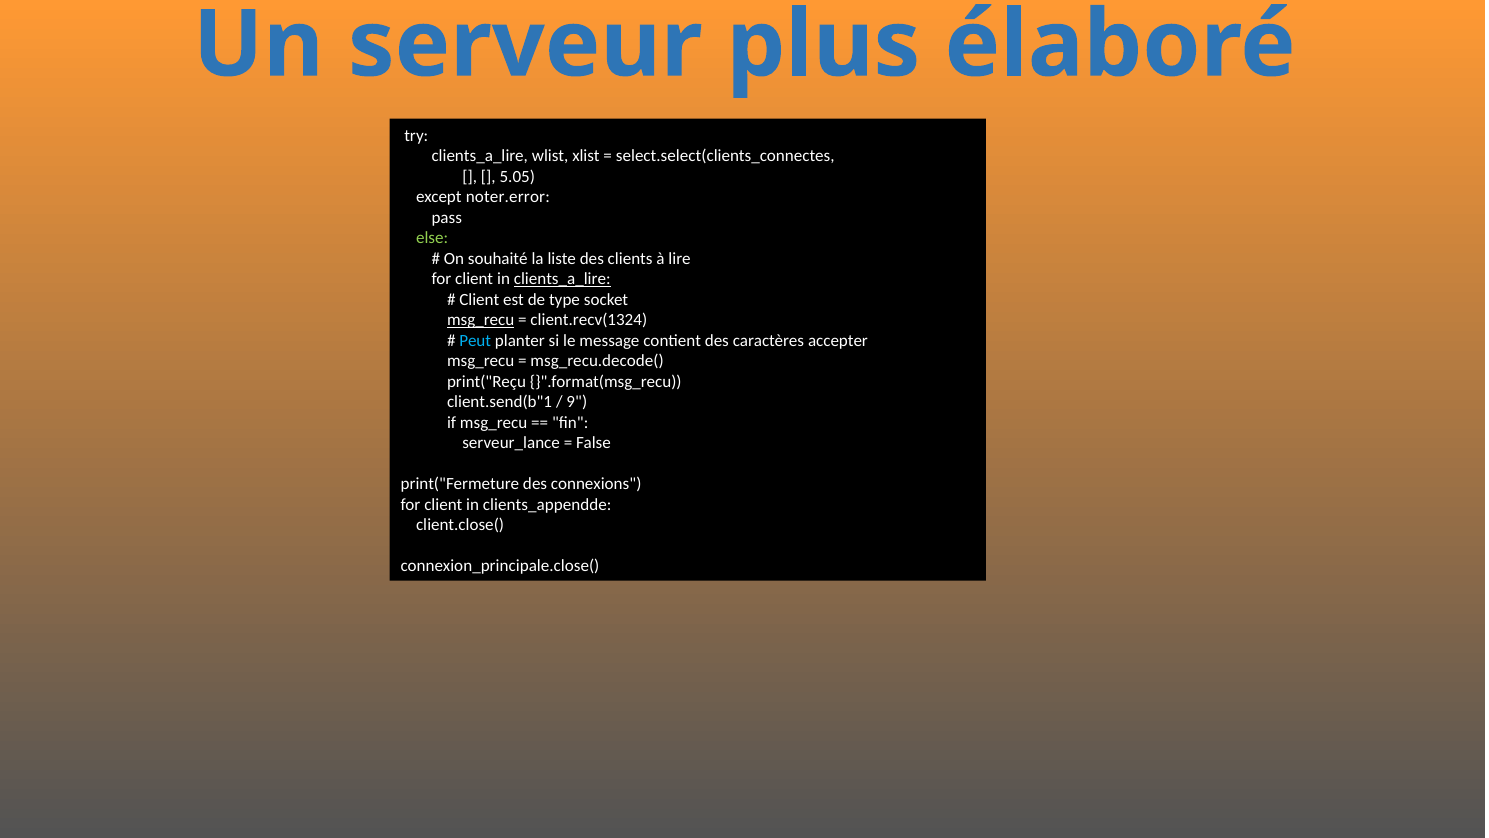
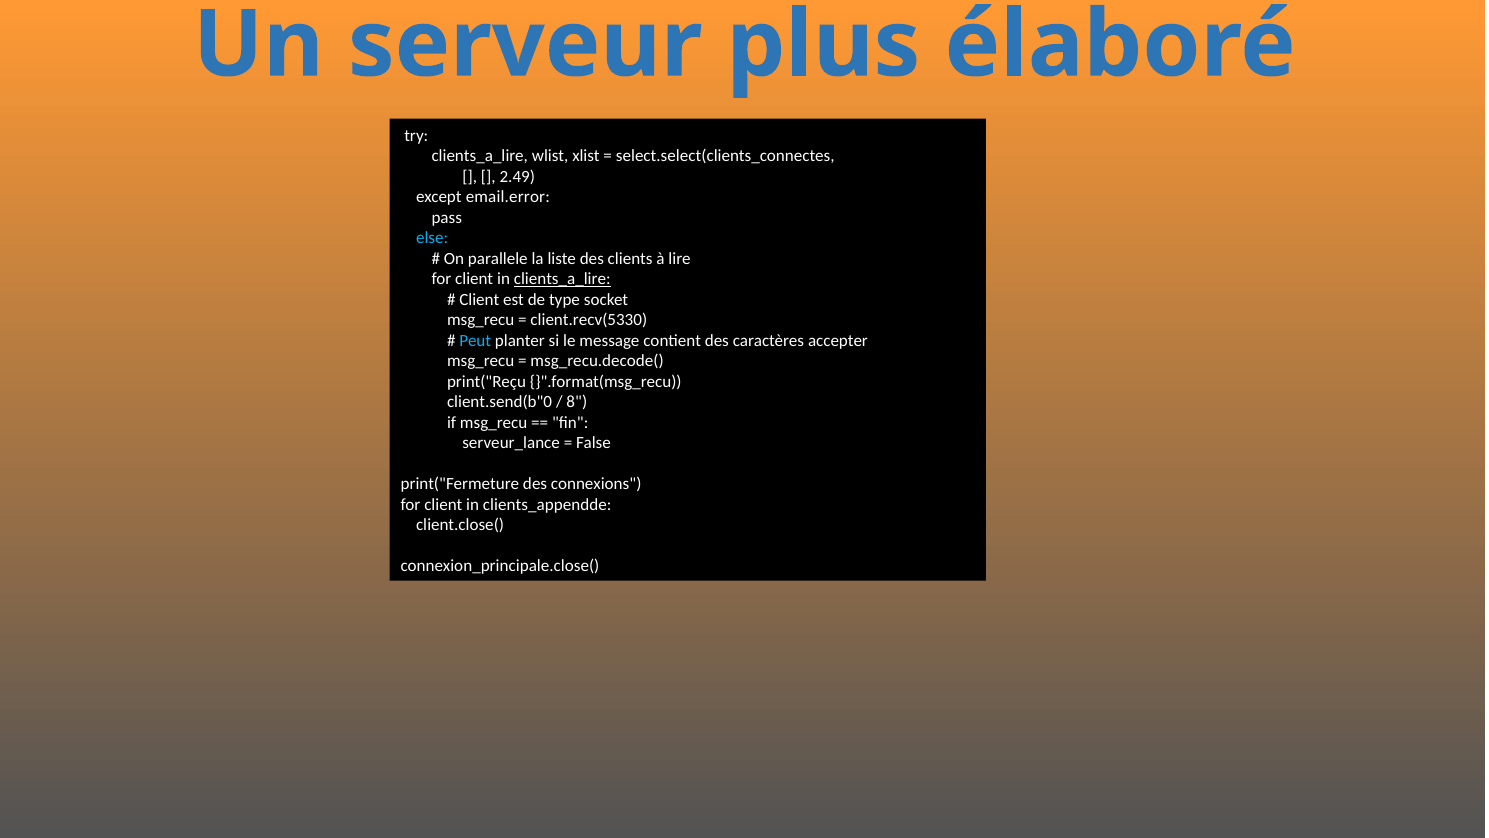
5.05: 5.05 -> 2.49 (517, 177)
noter.error: noter.error -> email.error (508, 197)
else colour: light green -> light blue (432, 238)
souhaité: souhaité -> parallele (498, 258)
msg_recu underline: present -> none (481, 320)
client.recv(1324: client.recv(1324 -> client.recv(5330 (589, 320)
client.send(b"1: client.send(b"1 -> client.send(b"0 (500, 402)
9: 9 -> 8 (577, 402)
